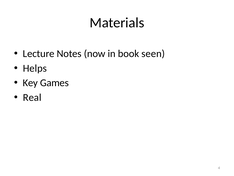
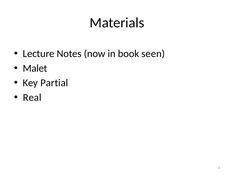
Helps: Helps -> Malet (35, 68)
Games: Games -> Partial (54, 83)
